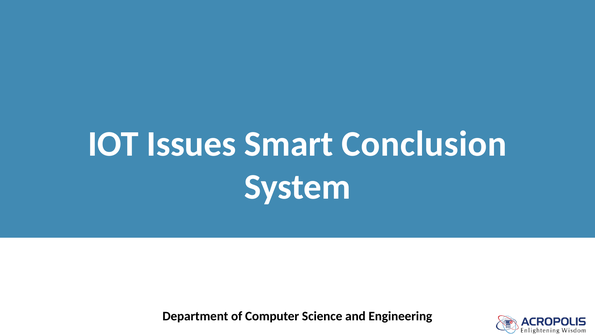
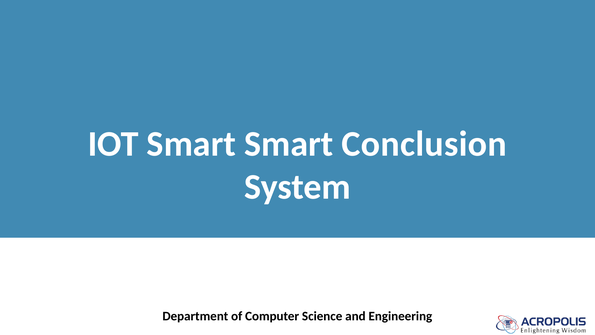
IOT Issues: Issues -> Smart (191, 144)
